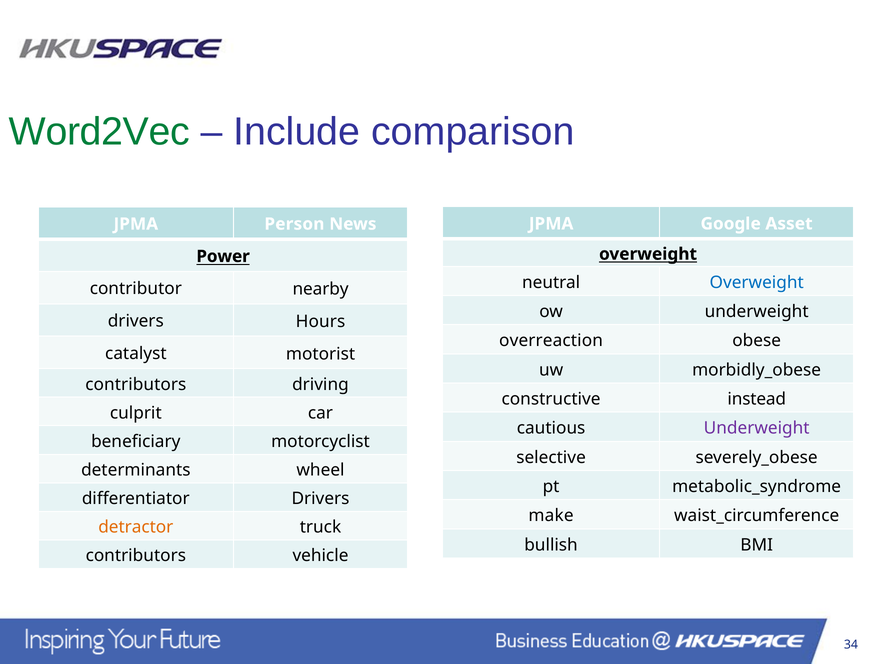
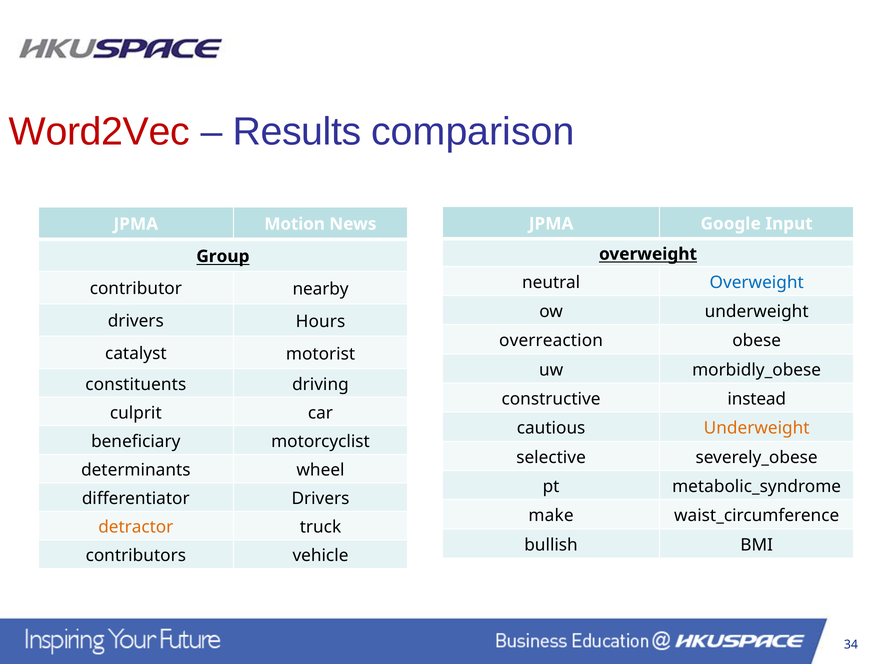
Word2Vec colour: green -> red (99, 132)
Include: Include -> Results (297, 132)
Asset: Asset -> Input (789, 224)
Person: Person -> Motion (295, 224)
Power: Power -> Group (223, 256)
contributors: contributors -> constituents (136, 384)
Underweight colour: purple -> orange (757, 428)
